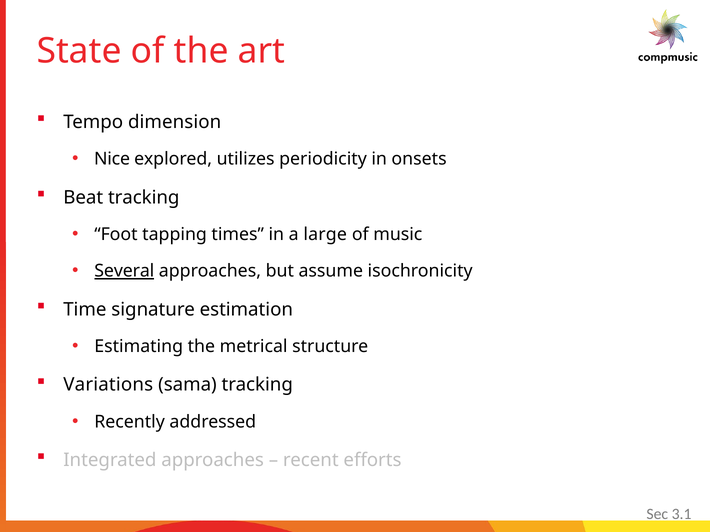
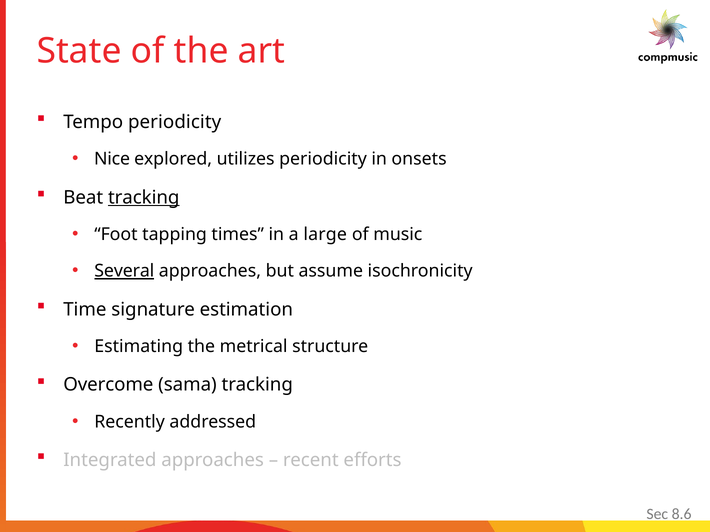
Tempo dimension: dimension -> periodicity (175, 122)
tracking underline: none -> present (144, 198)
Variations: Variations -> Overcome (108, 385)
3.1: 3.1 -> 8.6 (682, 514)
